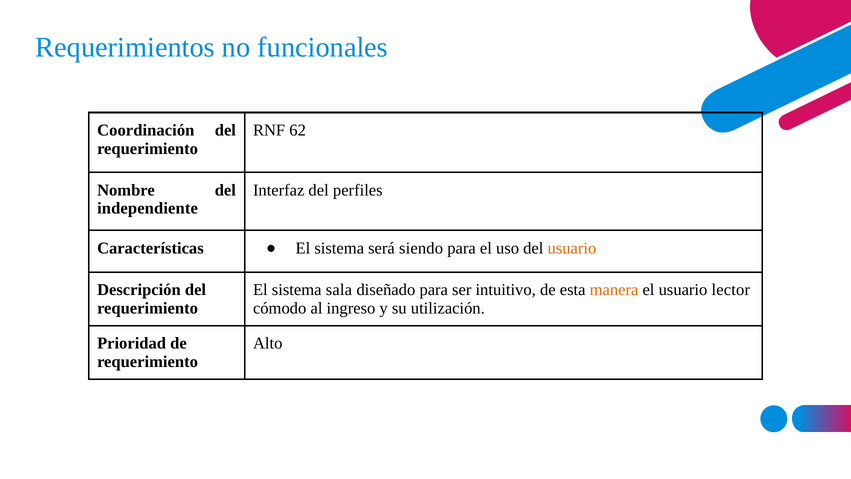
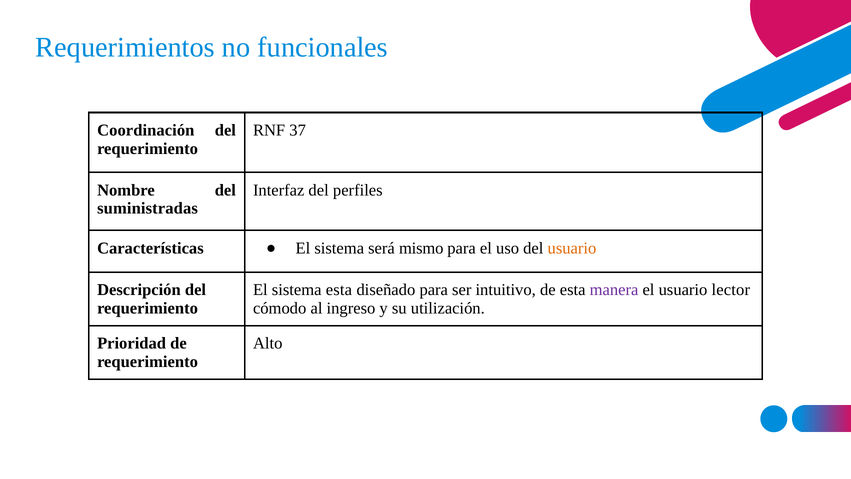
62: 62 -> 37 (298, 130)
independiente: independiente -> suministradas (147, 208)
siendo: siendo -> mismo (421, 248)
sistema sala: sala -> esta (339, 290)
manera colour: orange -> purple (614, 290)
